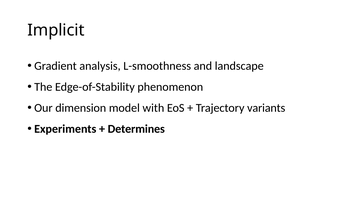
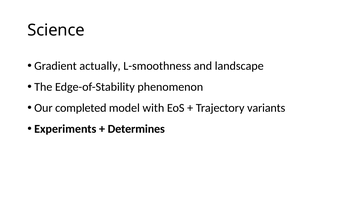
Implicit: Implicit -> Science (56, 30)
analysis: analysis -> actually (100, 66)
dimension: dimension -> completed (81, 108)
